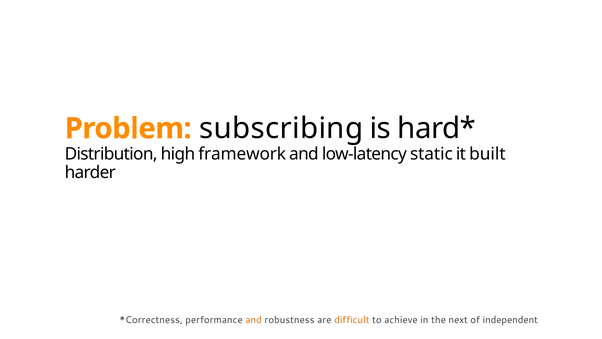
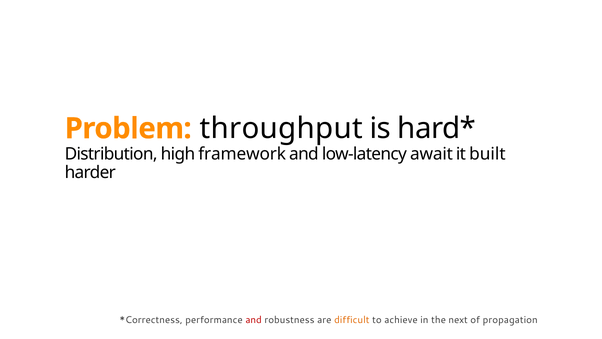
subscribing: subscribing -> throughput (281, 128)
static: static -> await (431, 154)
and colour: orange -> red (254, 320)
independent: independent -> propagation (510, 320)
